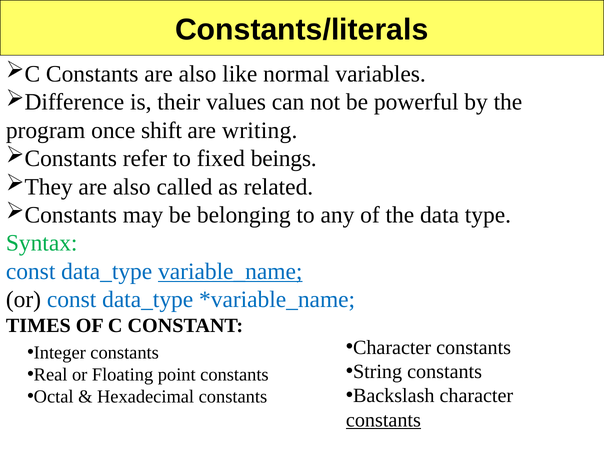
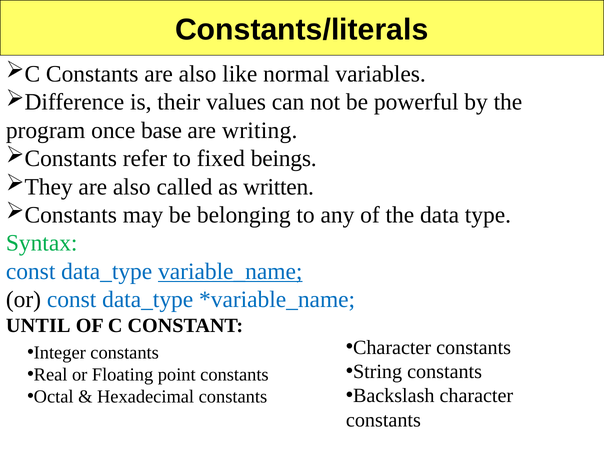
shift: shift -> base (161, 130)
related: related -> written (279, 187)
TIMES: TIMES -> UNTIL (38, 326)
constants underline: present -> none (383, 420)
